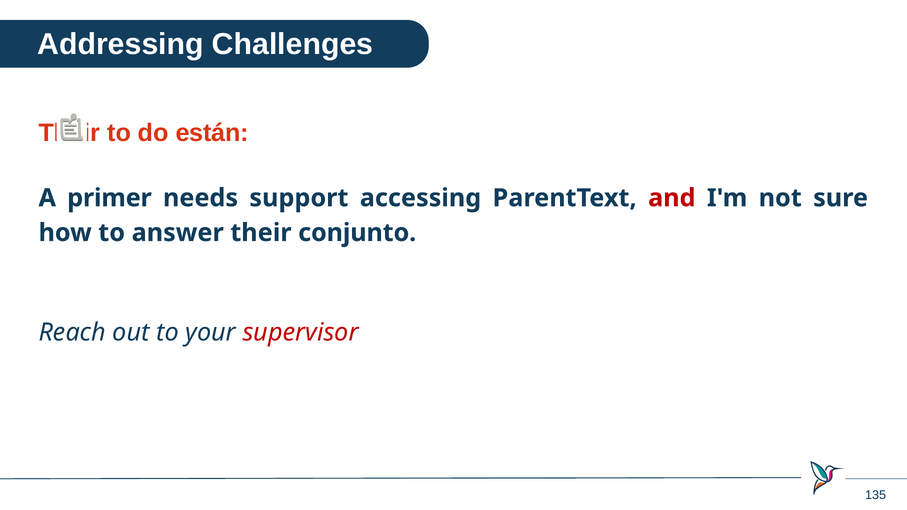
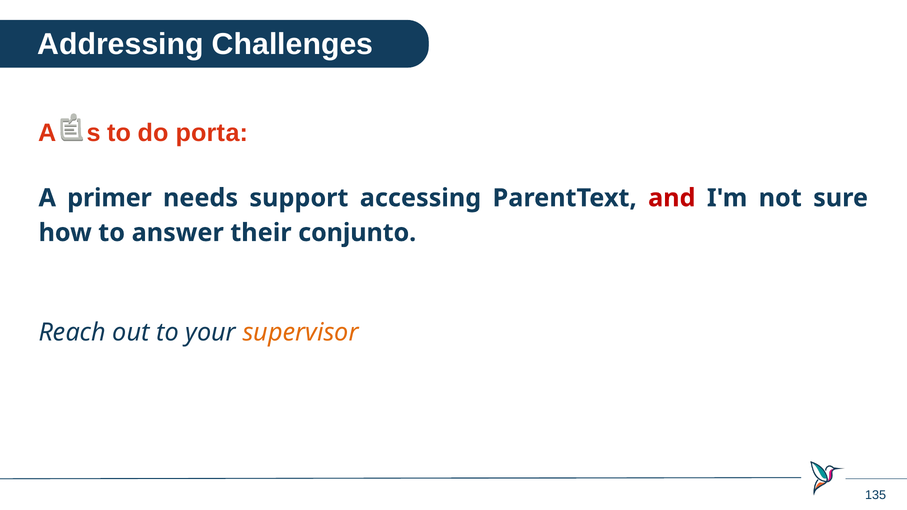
Their: Their -> Años (69, 133)
están: están -> porta (212, 133)
supervisor colour: red -> orange (301, 333)
